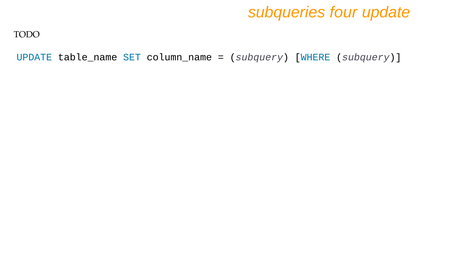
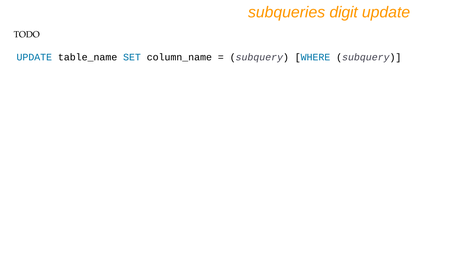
four: four -> digit (344, 12)
